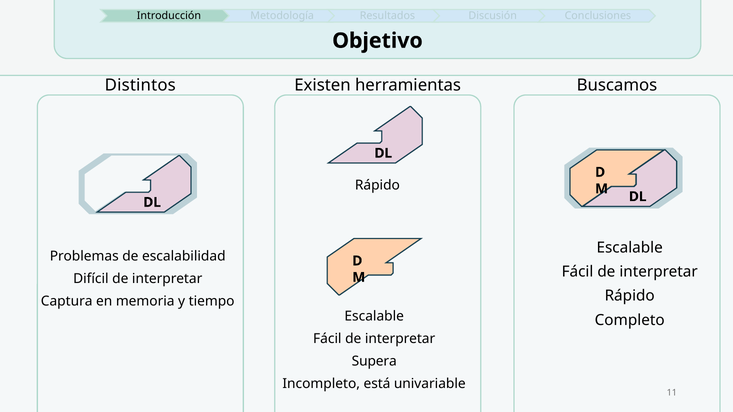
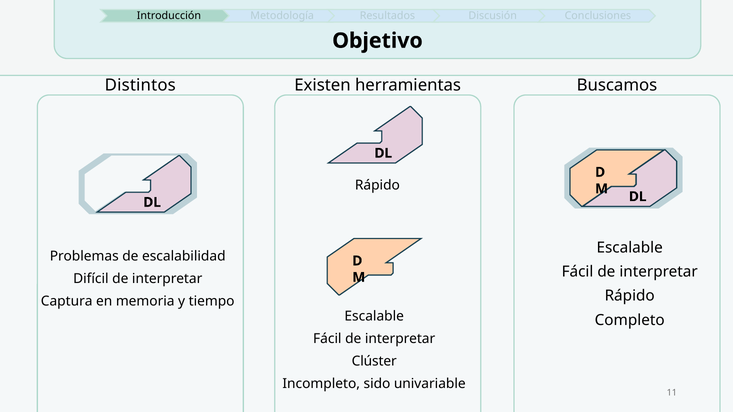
Supera: Supera -> Clúster (374, 362)
está: está -> sido (377, 384)
